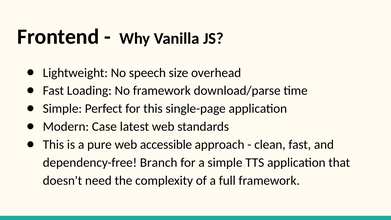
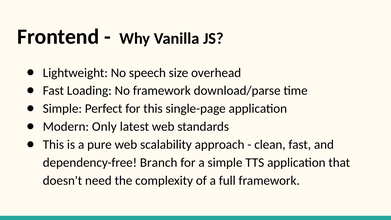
Case: Case -> Only (104, 127)
accessible: accessible -> scalability (166, 145)
